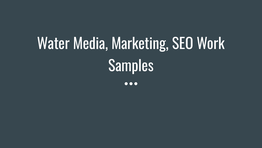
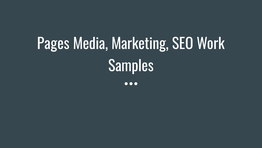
Water: Water -> Pages (53, 44)
